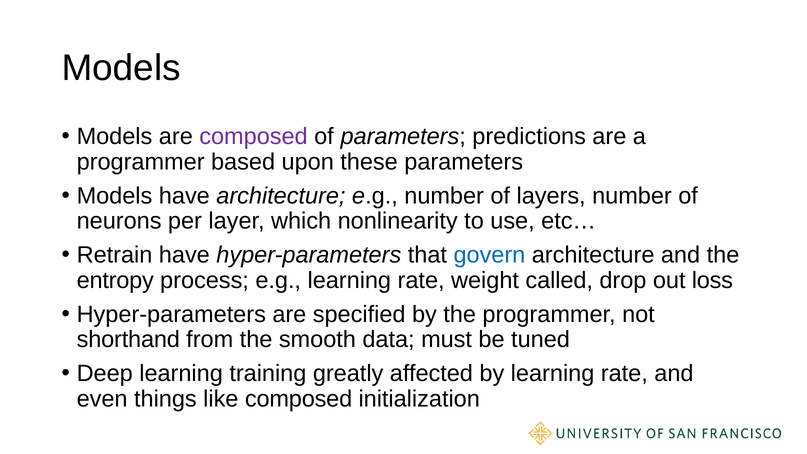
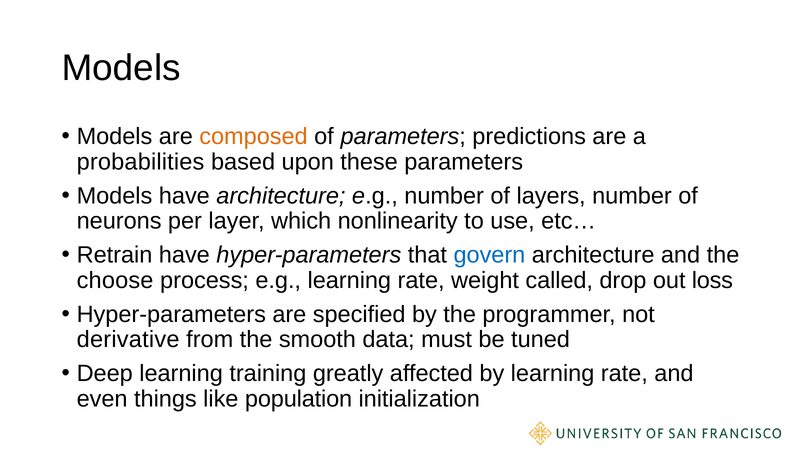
composed colour: purple -> orange (254, 136)
programmer: programmer -> probabilities (141, 162)
entropy: entropy -> choose (115, 280)
shorthand: shorthand -> derivative (128, 340)
like composed: composed -> population (299, 399)
